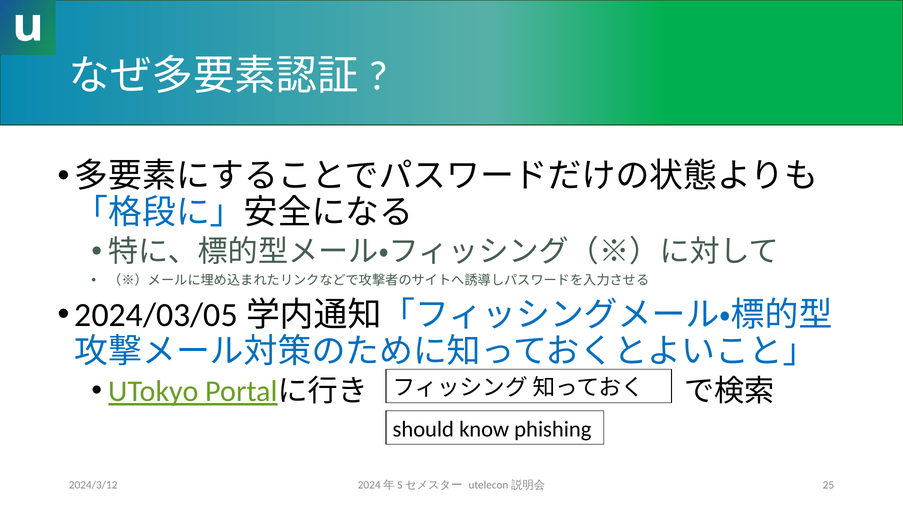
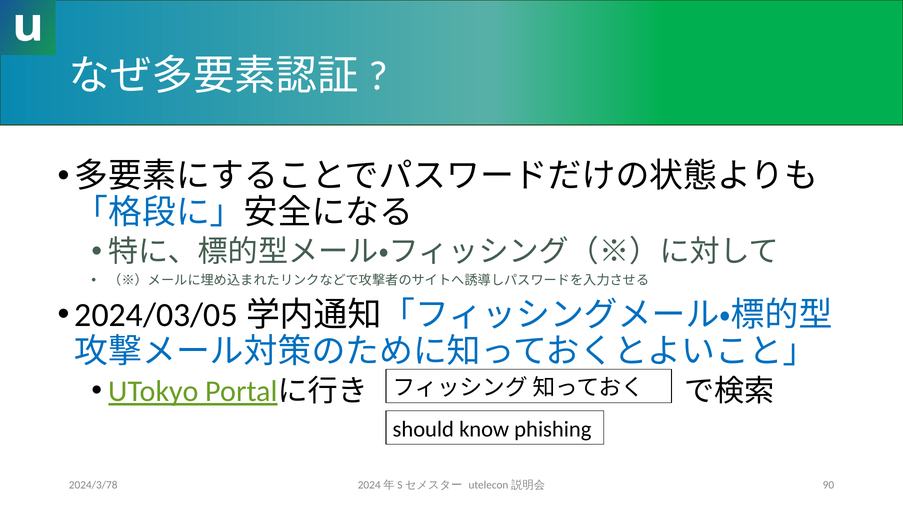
2024/3/12: 2024/3/12 -> 2024/3/78 (93, 485)
25: 25 -> 90 (828, 485)
